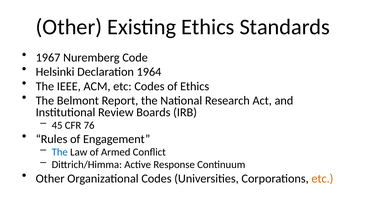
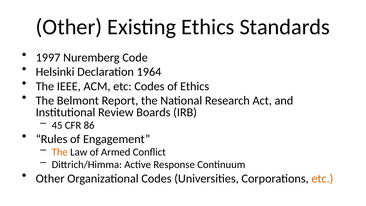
1967: 1967 -> 1997 (48, 58)
76: 76 -> 86 (89, 125)
The colour: blue -> orange (60, 152)
